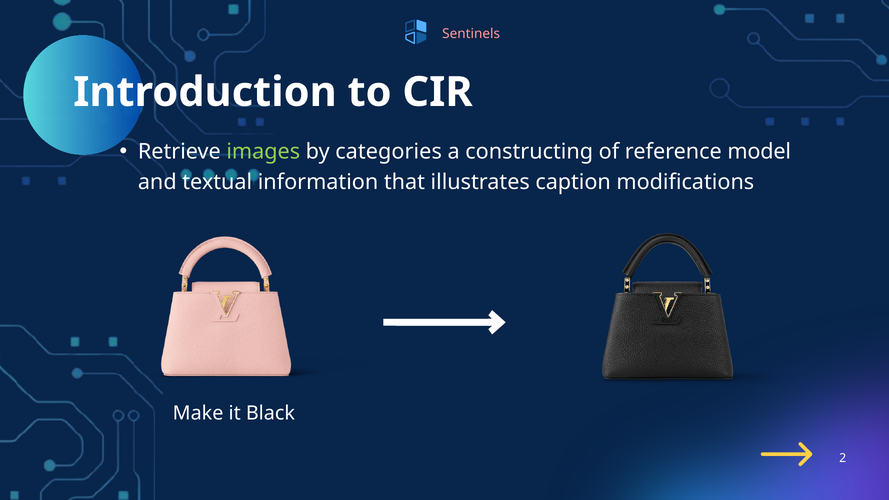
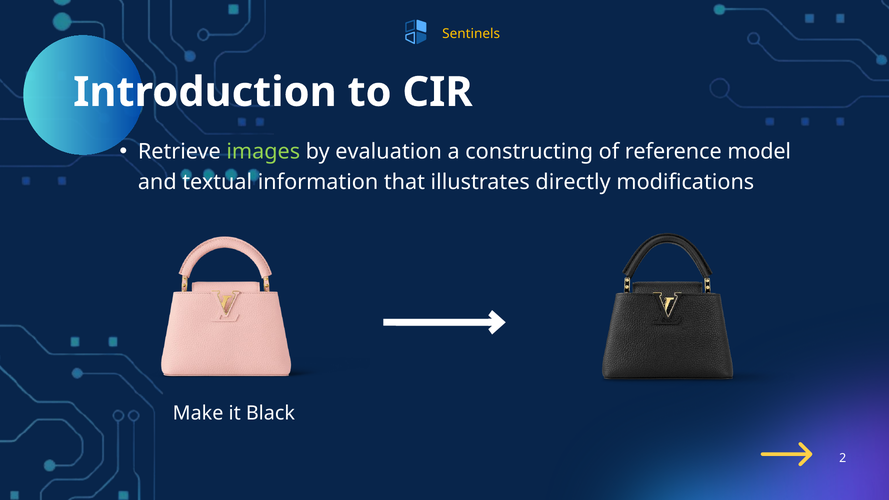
Sentinels colour: pink -> yellow (471, 34)
categories: categories -> evaluation (389, 152)
caption: caption -> directly (573, 182)
